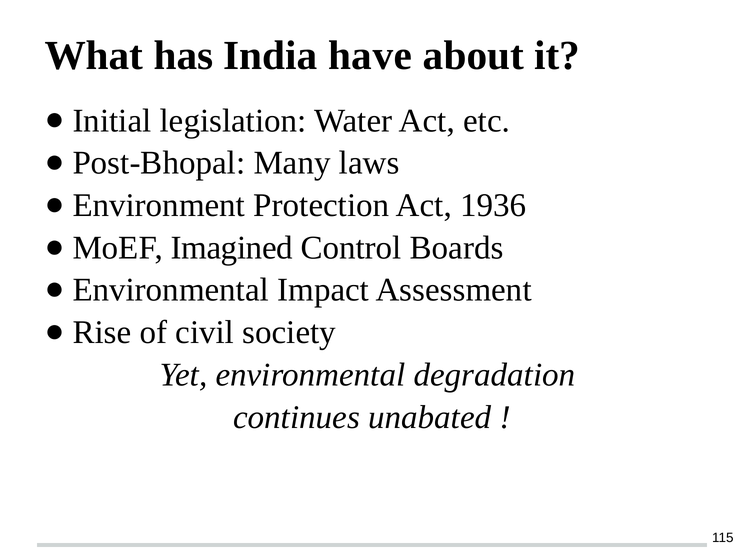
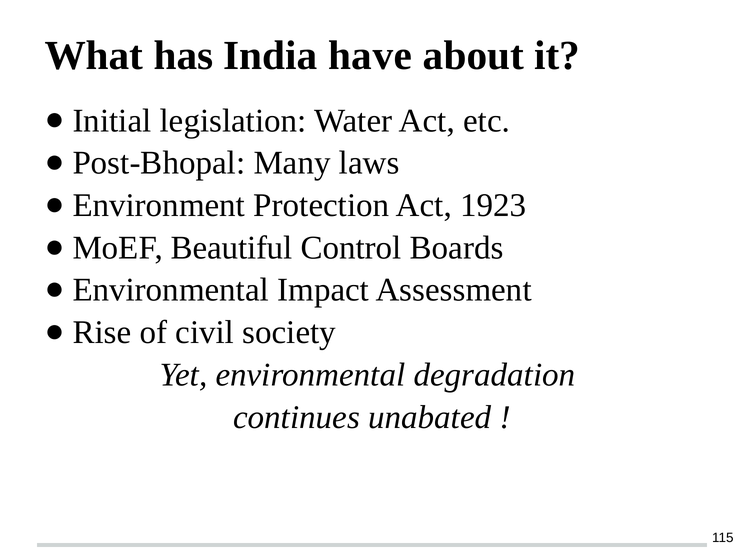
1936: 1936 -> 1923 (493, 205)
Imagined: Imagined -> Beautiful (232, 248)
